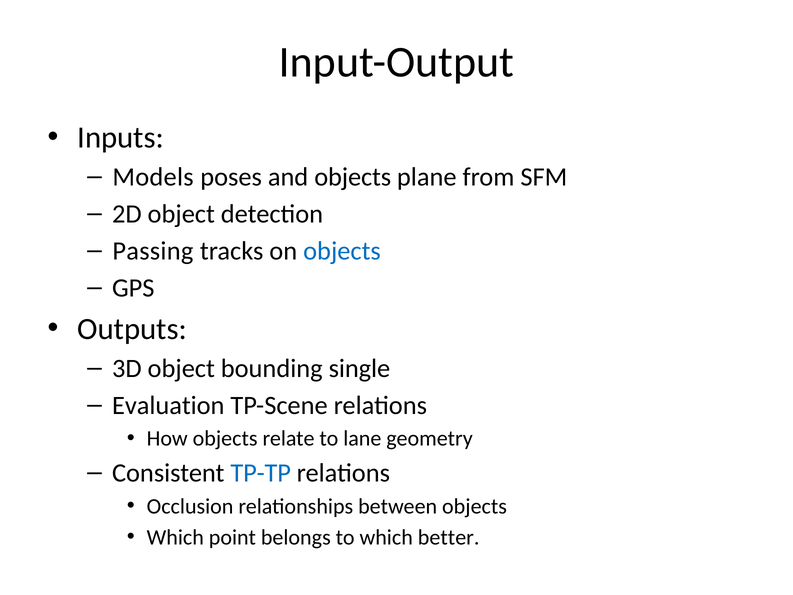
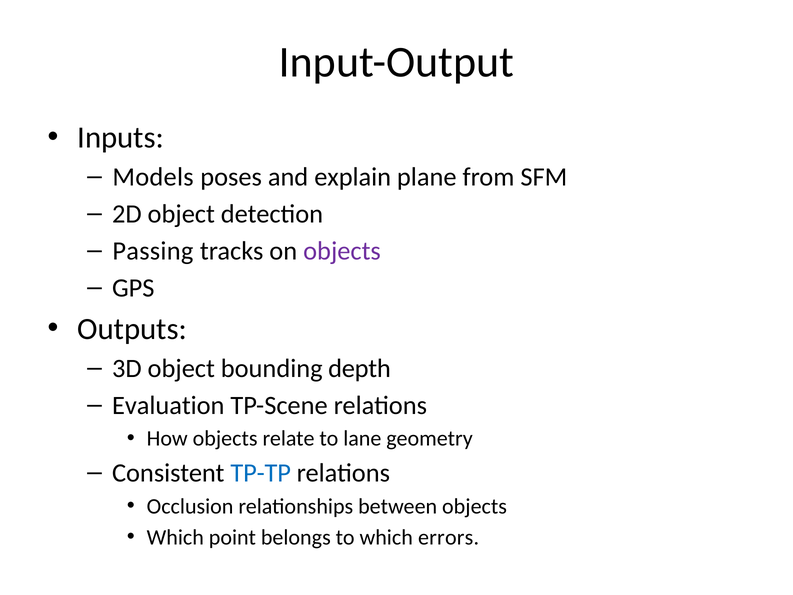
and objects: objects -> explain (353, 177)
objects colour: blue -> purple (342, 251)
single: single -> depth (360, 368)
better: better -> errors (449, 537)
